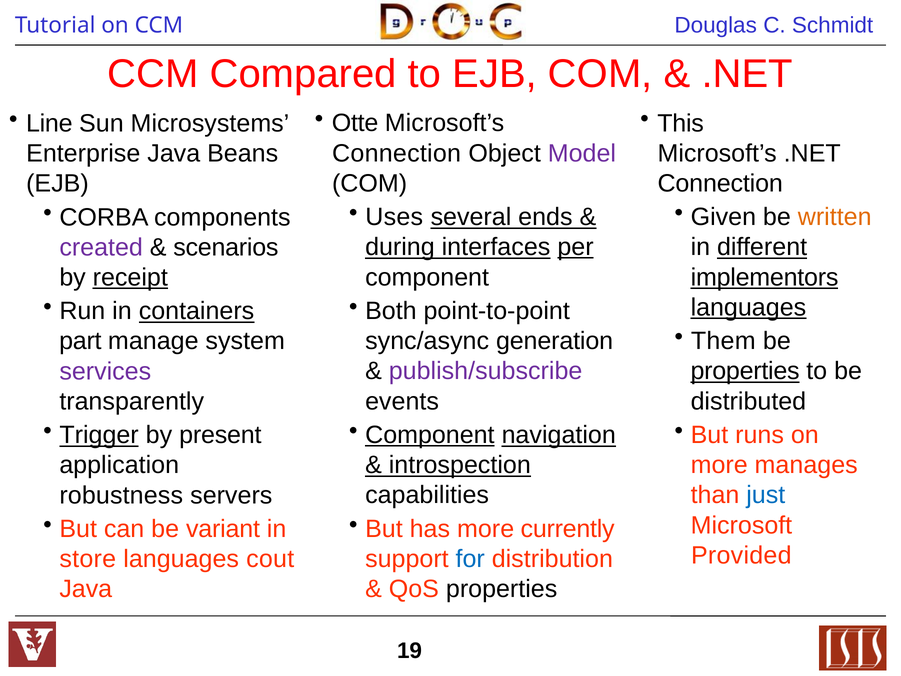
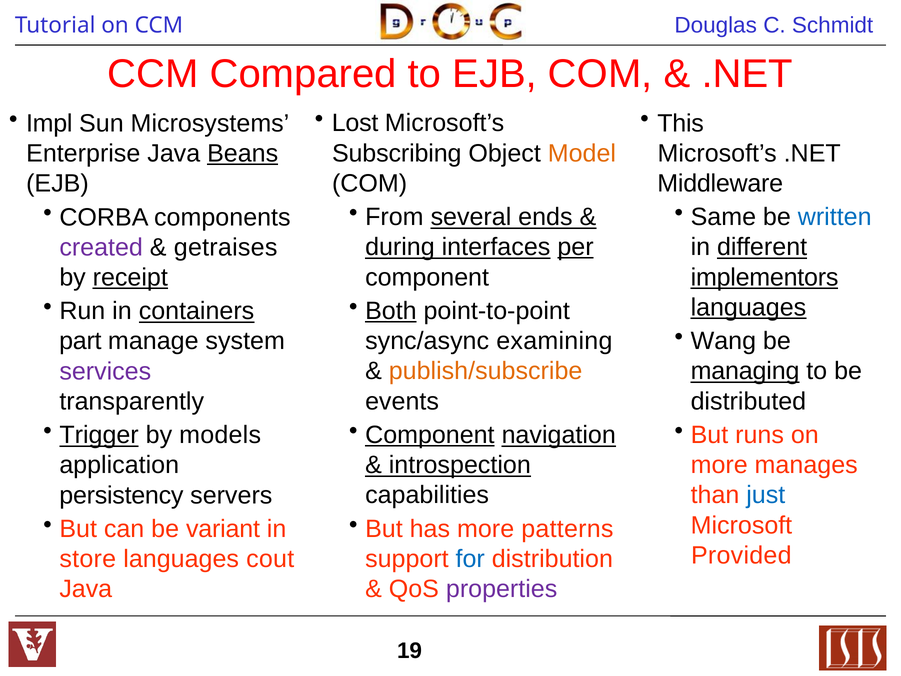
Otte: Otte -> Lost (355, 123)
Line: Line -> Impl (49, 123)
Connection: Connection -> Subscribing (397, 153)
Model colour: purple -> orange (582, 153)
Beans underline: none -> present (243, 153)
Connection: Connection -> Middleware (720, 183)
Uses: Uses -> From (394, 217)
Given: Given -> Same (723, 217)
written colour: orange -> blue (835, 217)
scenarios: scenarios -> getraises (226, 247)
Both underline: none -> present (391, 311)
Them: Them -> Wang (723, 341)
generation: generation -> examining (554, 341)
publish/subscribe colour: purple -> orange (486, 371)
properties: properties -> managing (745, 371)
present: present -> models (220, 435)
robustness: robustness -> persistency (121, 495)
currently: currently -> patterns (567, 529)
properties colour: black -> purple (502, 589)
